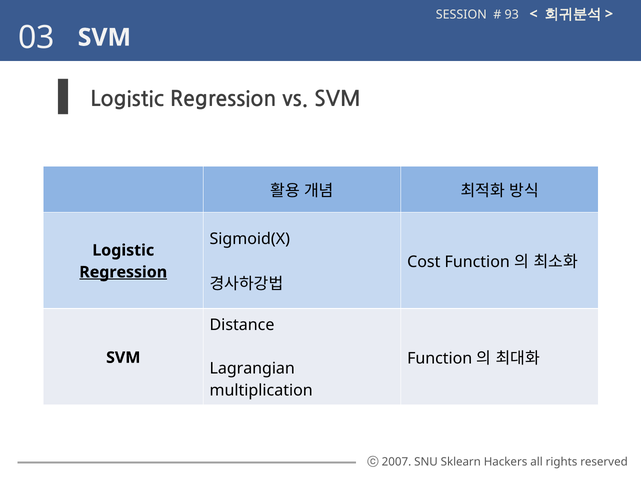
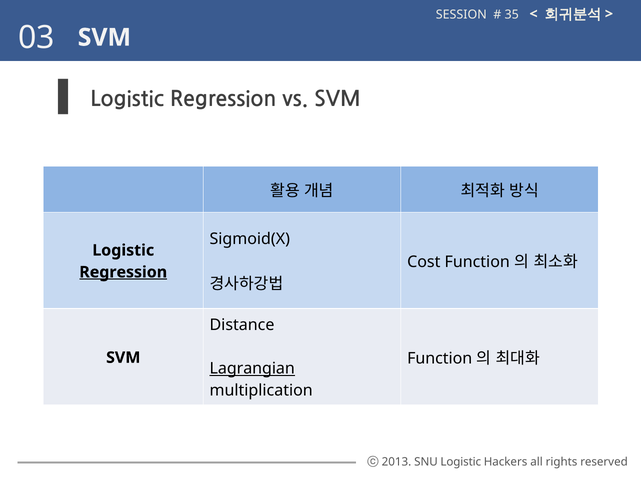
93: 93 -> 35 (512, 15)
Lagrangian underline: none -> present (252, 368)
2007: 2007 -> 2013 (396, 462)
SNU Sklearn: Sklearn -> Logistic (461, 462)
